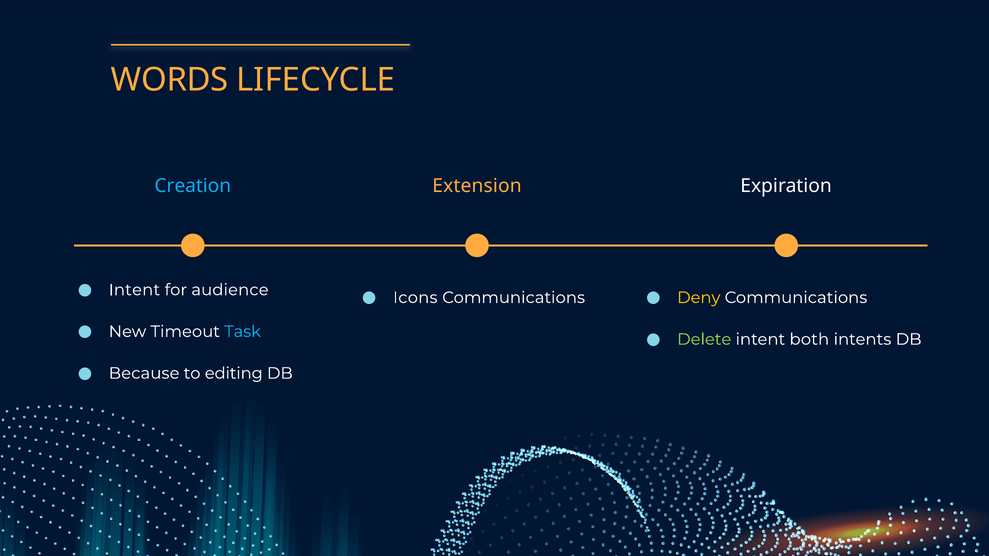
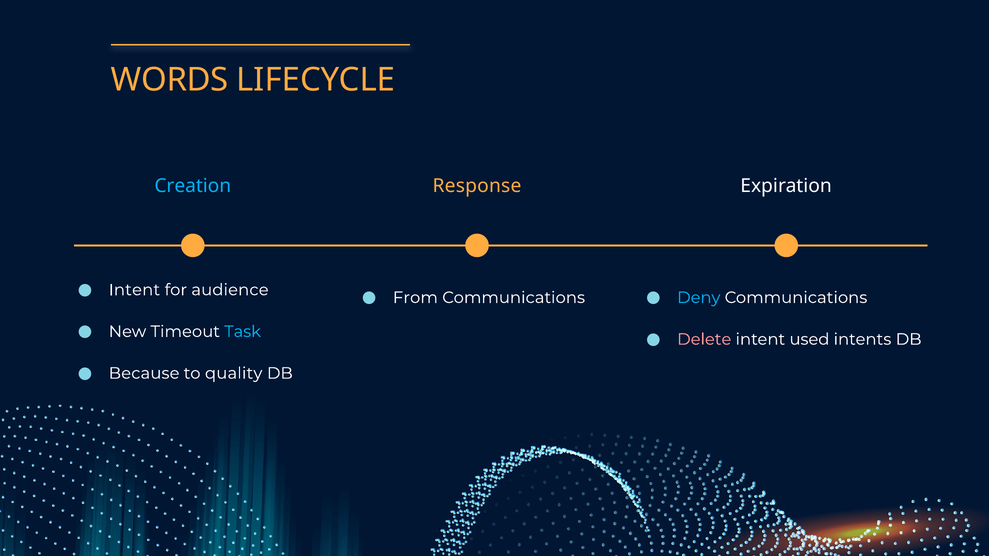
Extension: Extension -> Response (477, 186)
Icons: Icons -> From (415, 298)
Deny colour: yellow -> light blue (699, 298)
Delete colour: light green -> pink (704, 340)
both: both -> used (809, 340)
editing: editing -> quality (234, 374)
